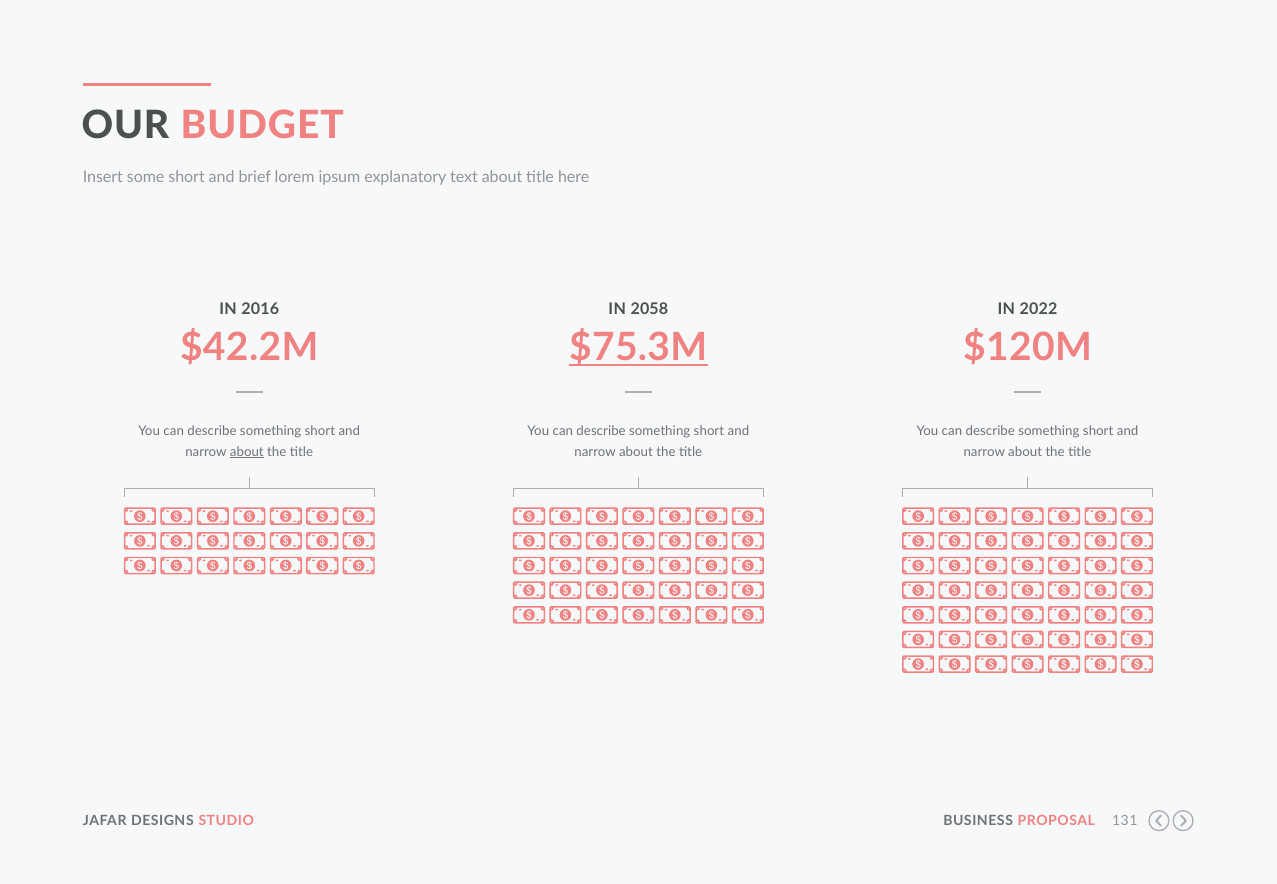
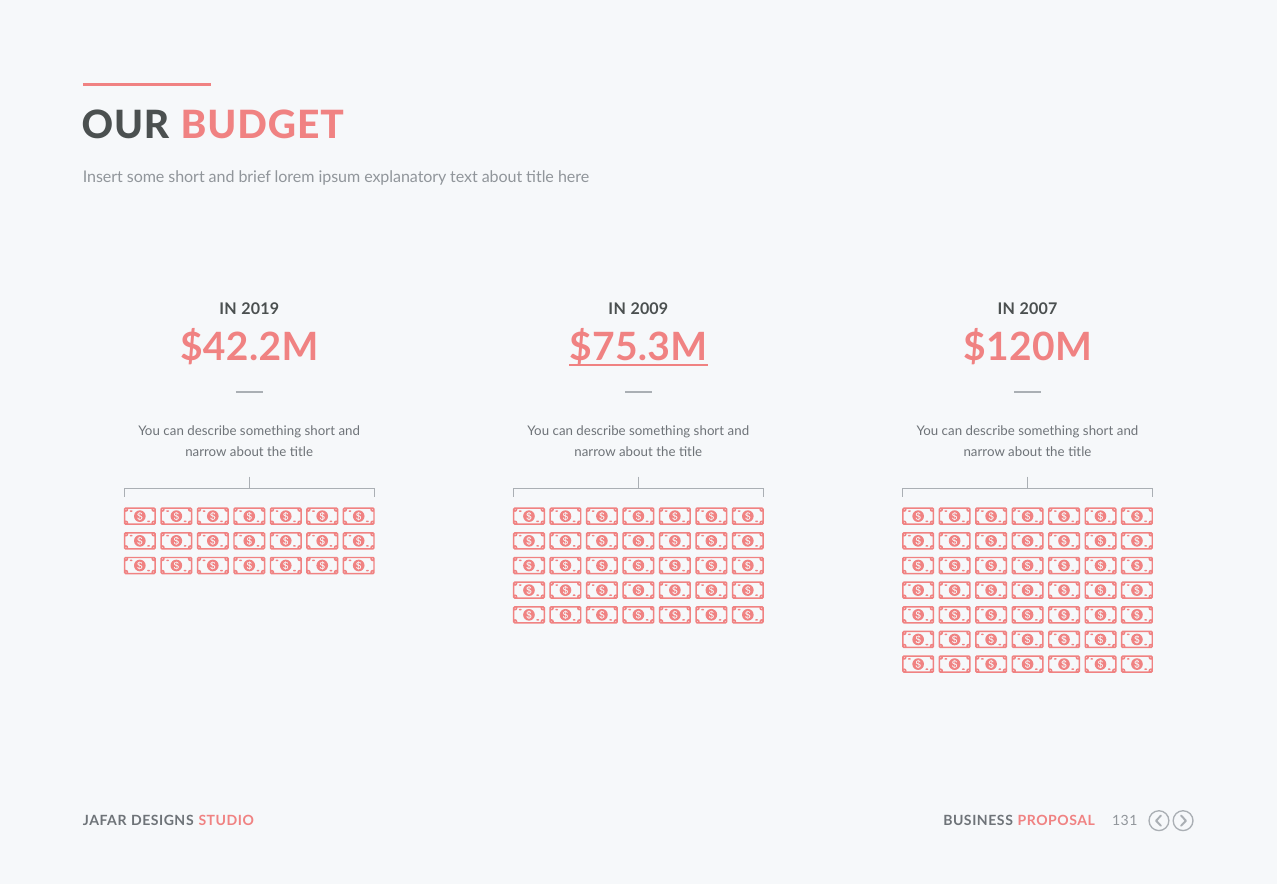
2016: 2016 -> 2019 (260, 309)
2058: 2058 -> 2009 (649, 309)
2022: 2022 -> 2007 (1039, 309)
about underline: present -> none (247, 452)
